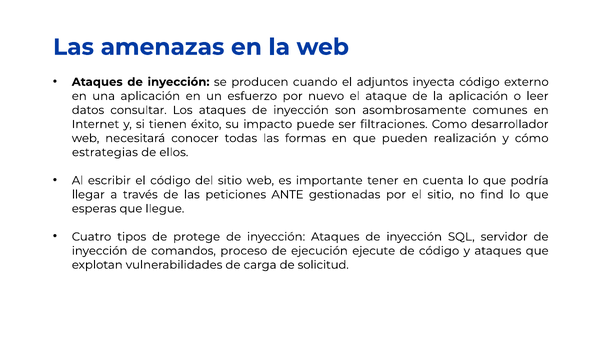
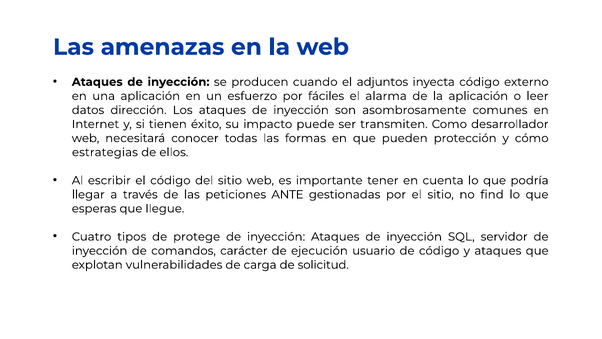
nuevo: nuevo -> fáciles (326, 96)
ataque: ataque -> alarma (386, 96)
consultar: consultar -> dirección (138, 110)
filtraciones: filtraciones -> transmiten (394, 124)
realización: realización -> protección (465, 138)
proceso: proceso -> carácter (244, 251)
ejecute: ejecute -> usuario (374, 251)
